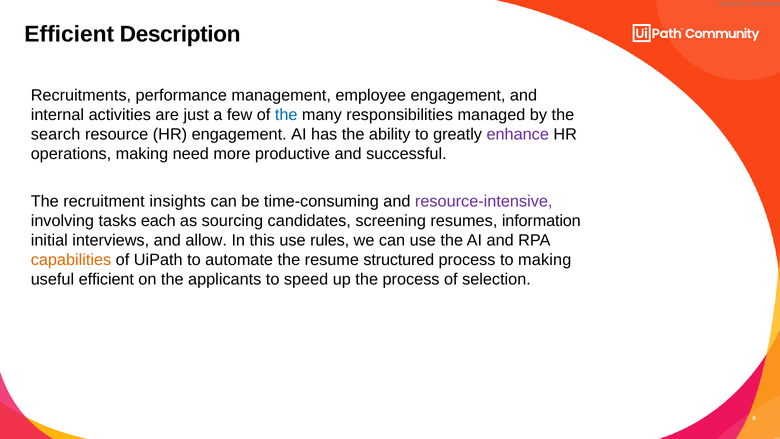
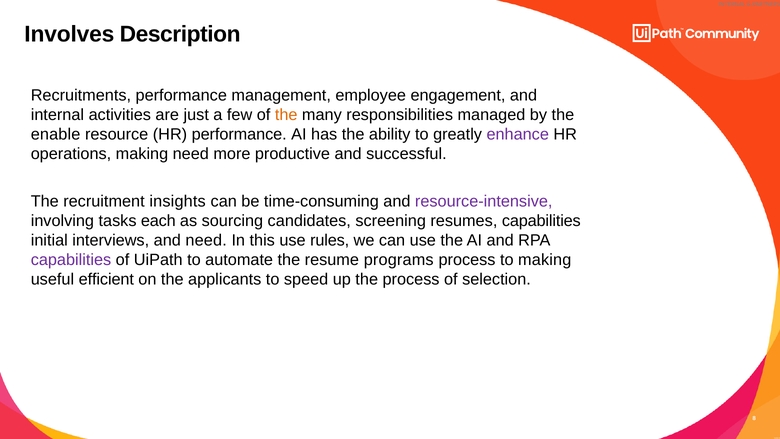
Efficient: Efficient -> Involves (69, 34)
the colour: blue -> orange (286, 115)
search: search -> enable (56, 135)
HR engagement: engagement -> performance (239, 135)
resumes information: information -> capabilities (541, 221)
and allow: allow -> need (206, 240)
capabilities colour: orange -> purple (71, 260)
structured: structured -> programs (399, 260)
